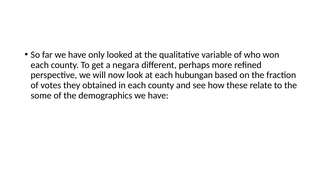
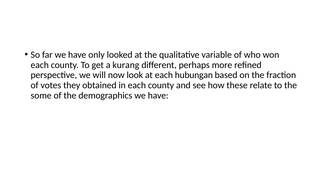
negara: negara -> kurang (126, 65)
